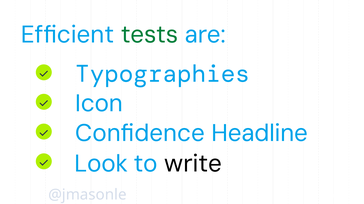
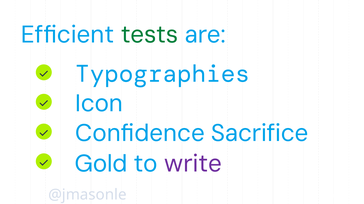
Headline: Headline -> Sacrifice (260, 134)
Look: Look -> Gold (101, 164)
write colour: black -> purple (193, 164)
